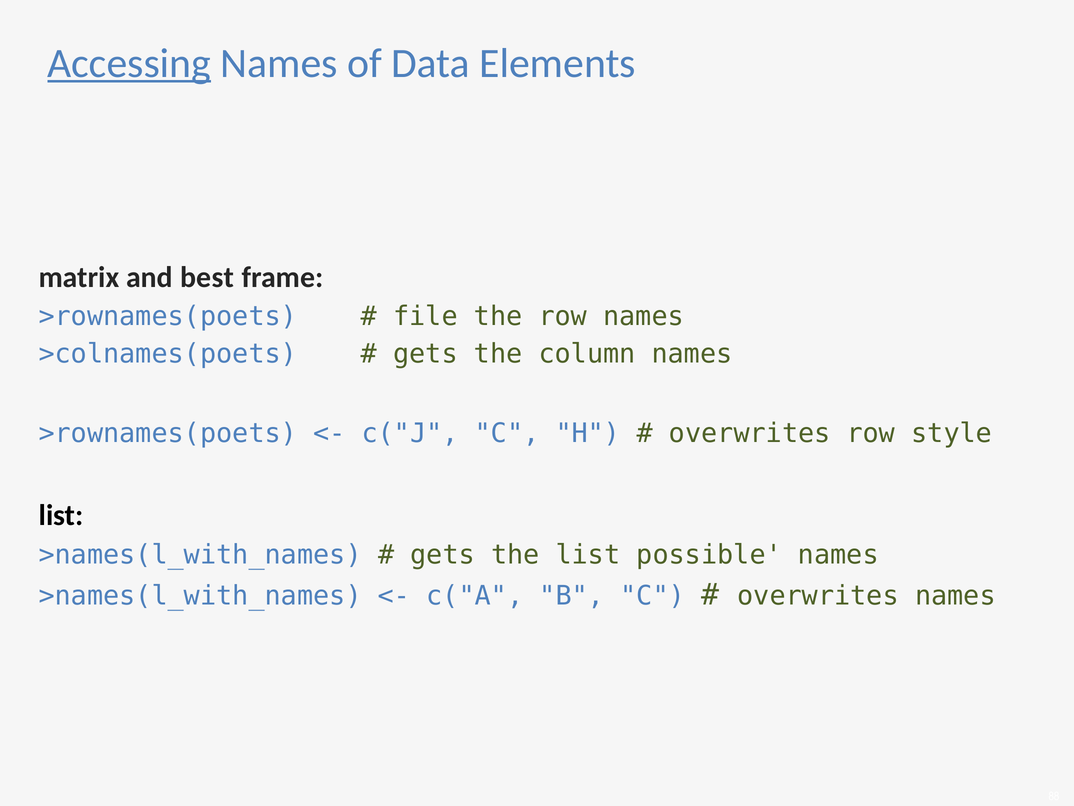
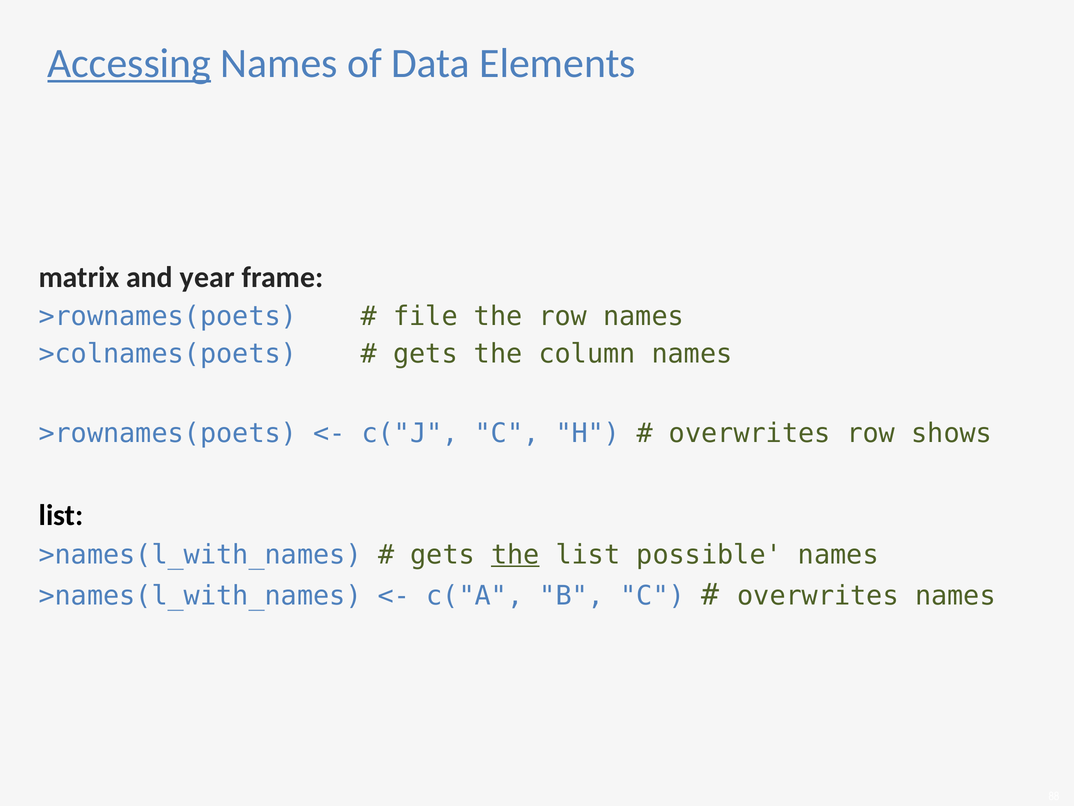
best: best -> year (207, 277)
style: style -> shows (952, 433)
the underline: none -> present (515, 554)
